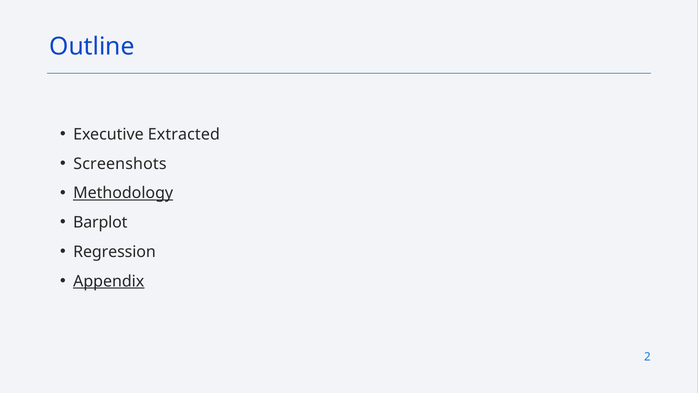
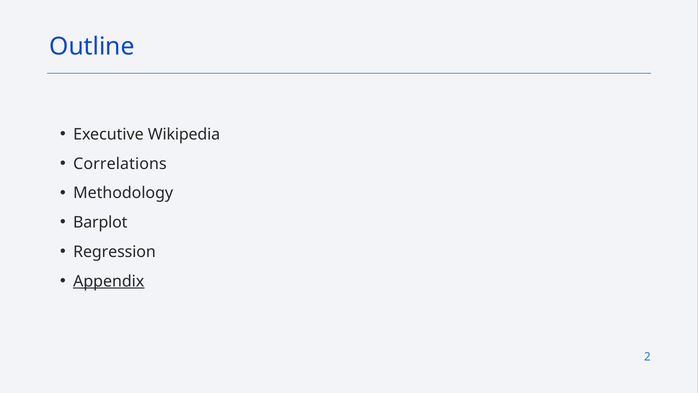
Extracted: Extracted -> Wikipedia (184, 134)
Screenshots: Screenshots -> Correlations (120, 164)
Methodology underline: present -> none (123, 193)
